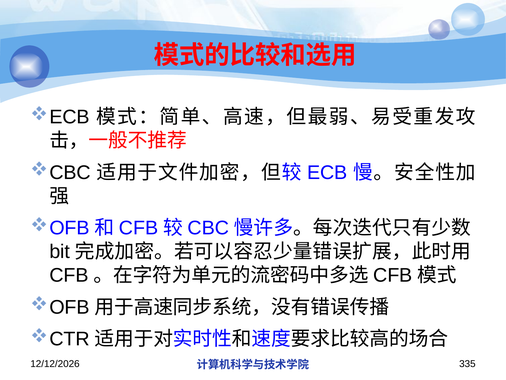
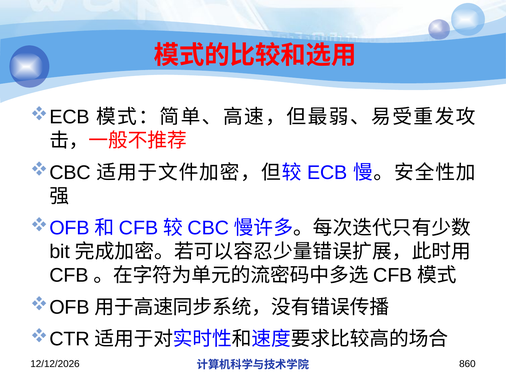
335: 335 -> 860 (467, 363)
